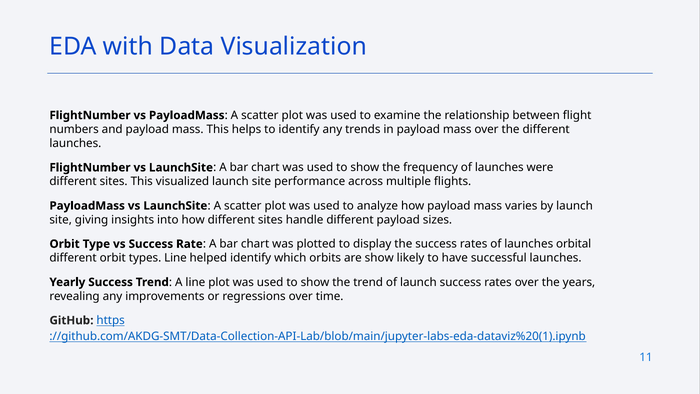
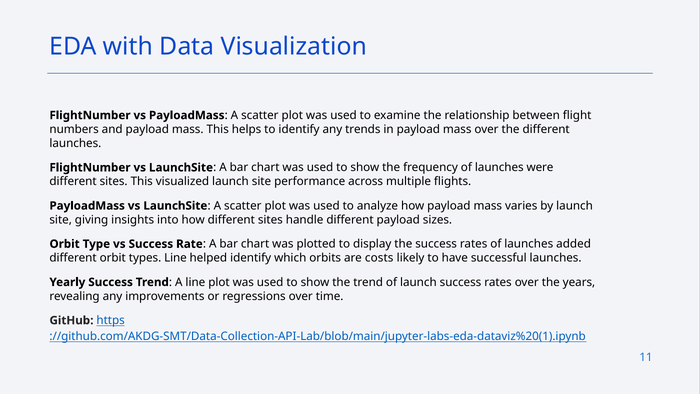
orbital: orbital -> added (574, 244)
are show: show -> costs (379, 258)
